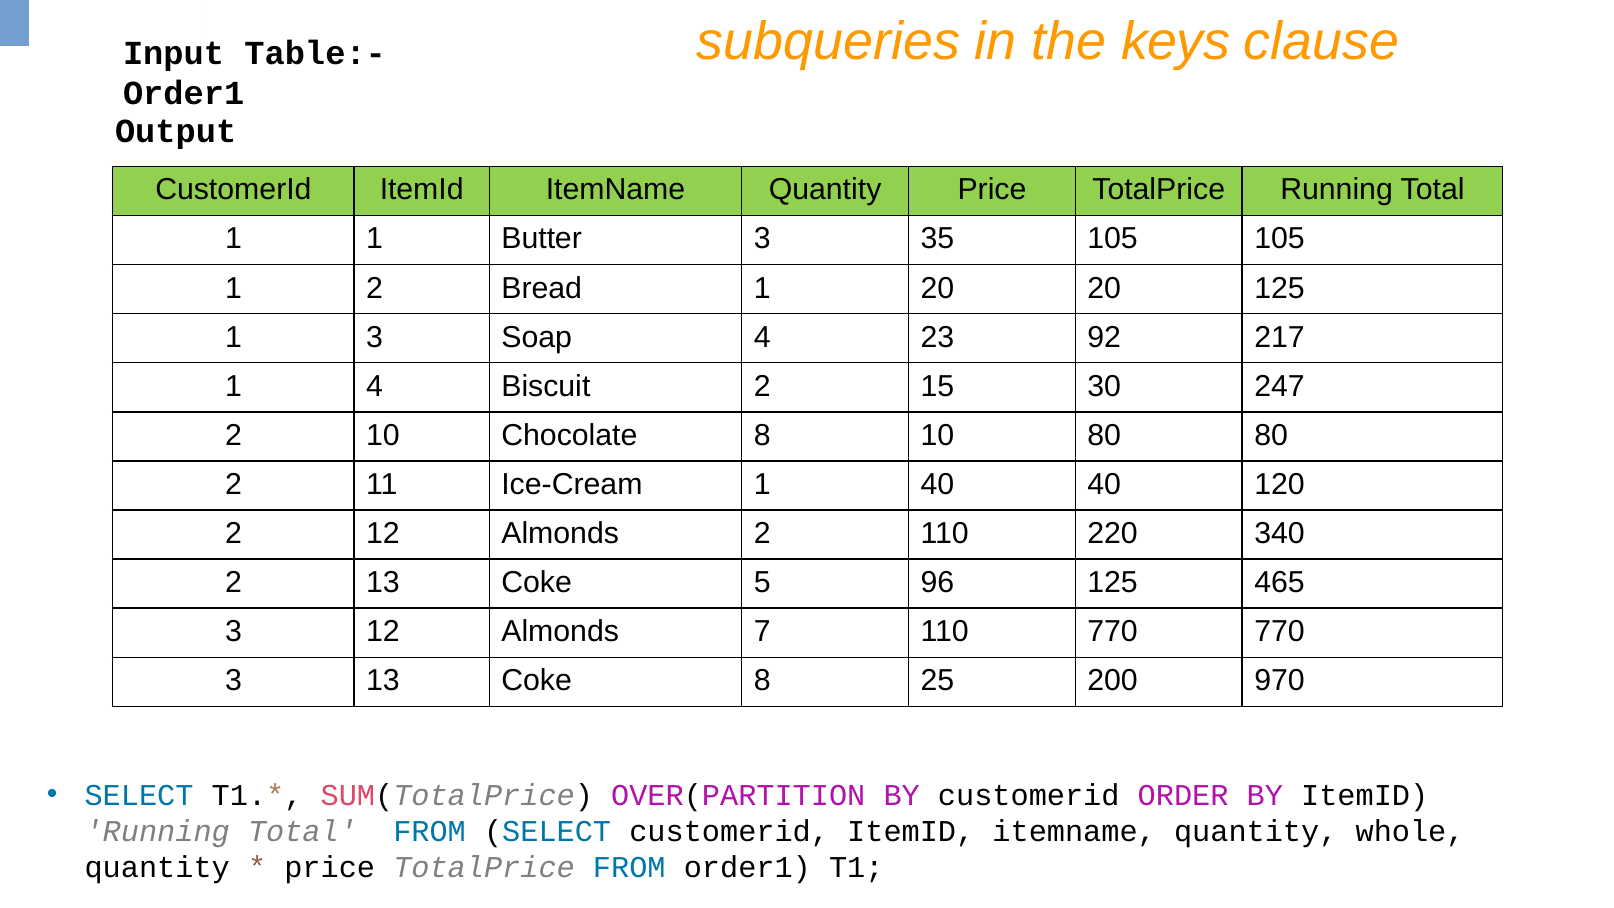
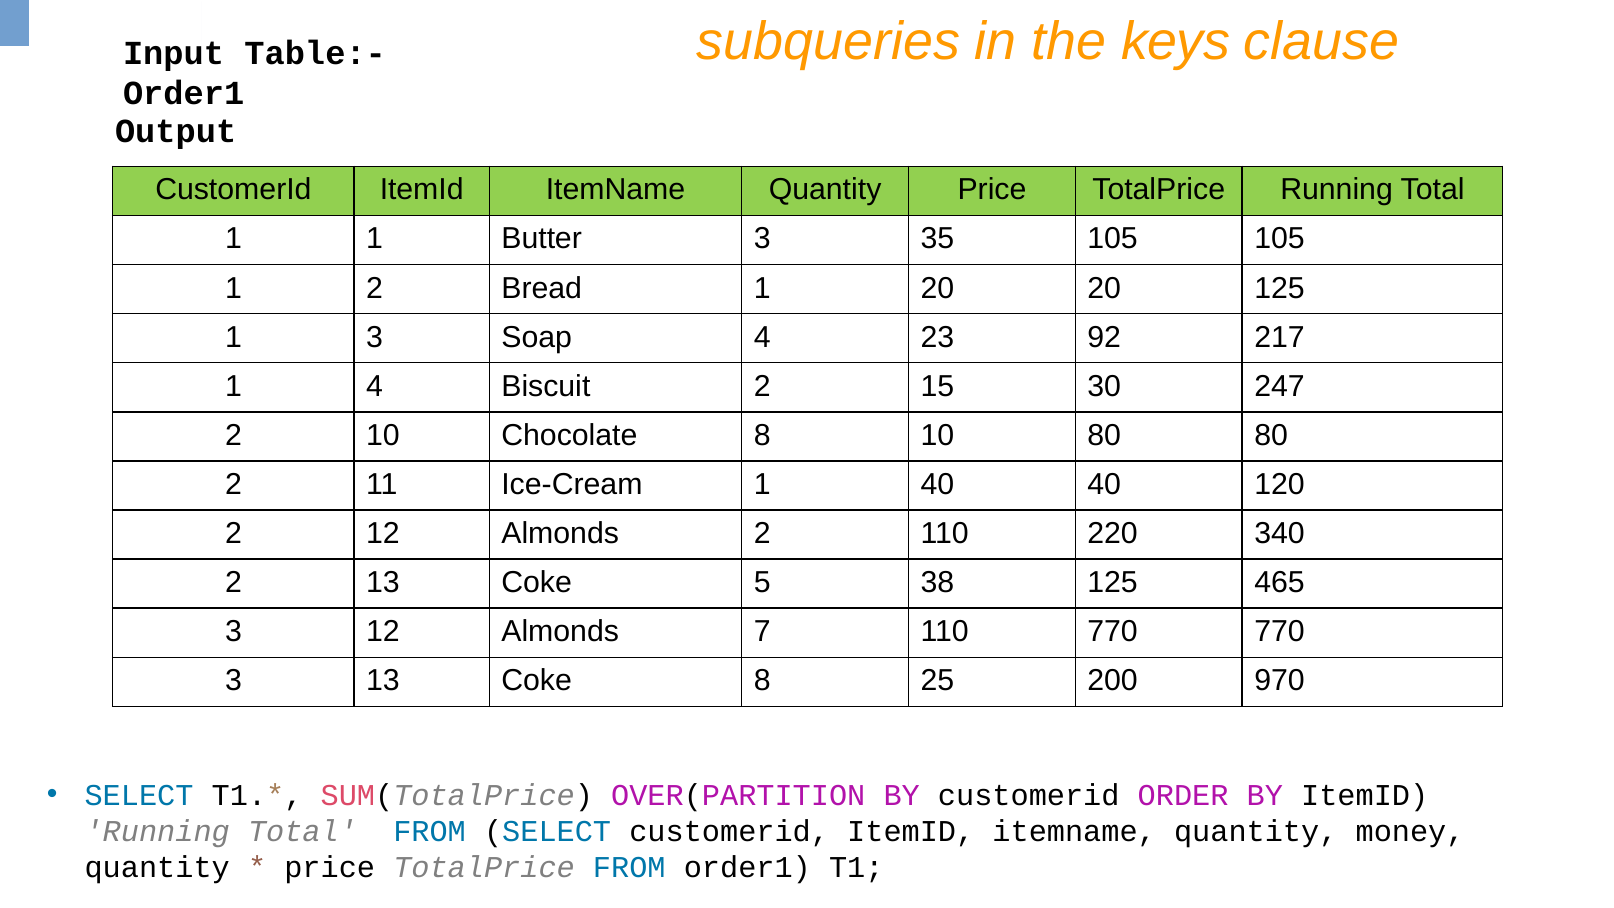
96: 96 -> 38 (937, 583)
whole: whole -> money (1410, 831)
